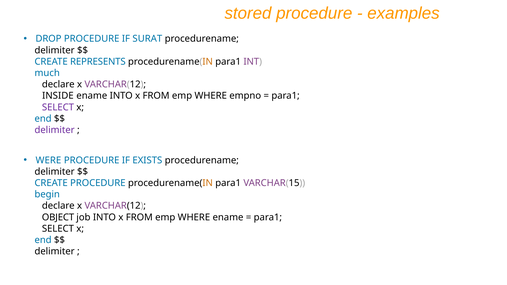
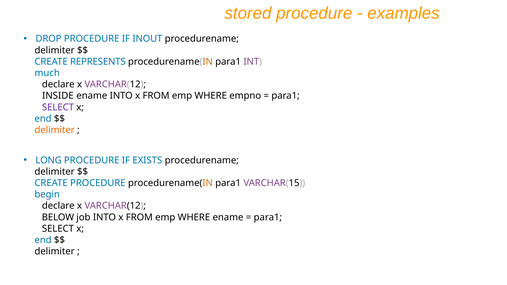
SURAT: SURAT -> INOUT (147, 39)
delimiter colour: purple -> orange (55, 130)
WERE: WERE -> LONG (49, 160)
OBJECT: OBJECT -> BELOW (58, 217)
